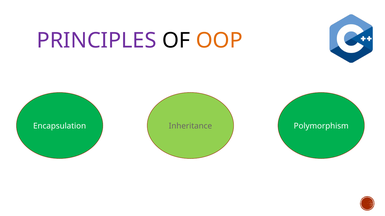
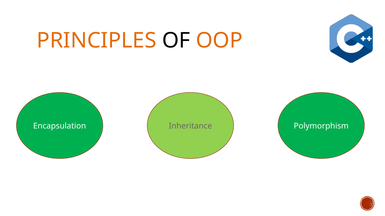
PRINCIPLES colour: purple -> orange (97, 41)
